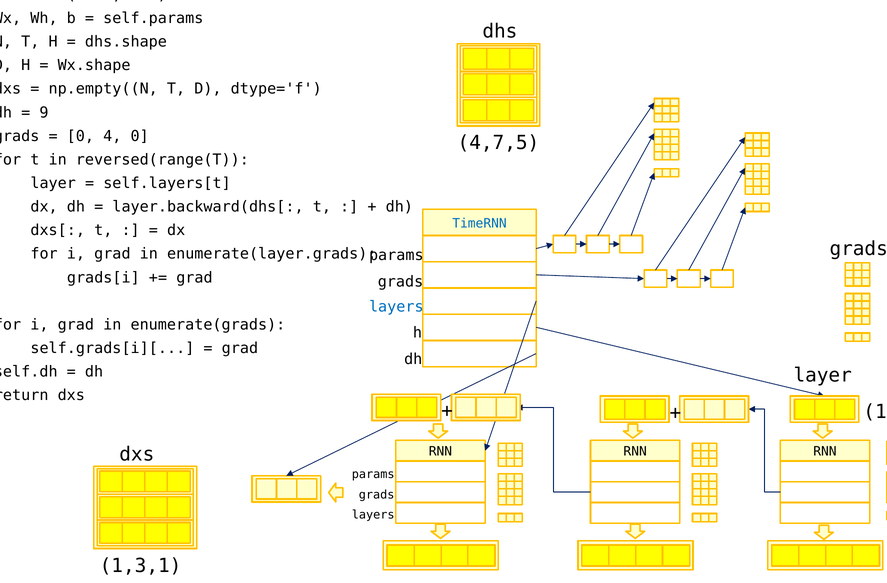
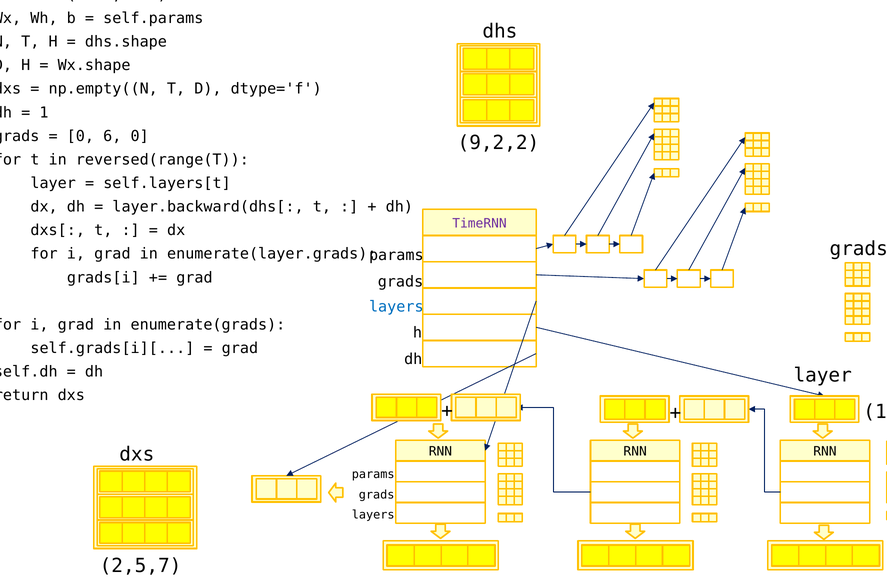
9: 9 -> 1 (44, 112)
4: 4 -> 6 (112, 136)
4,7,5: 4,7,5 -> 9,2,2 (498, 143)
TimeRNN colour: blue -> purple (479, 223)
1,3,1: 1,3,1 -> 2,5,7 (141, 566)
